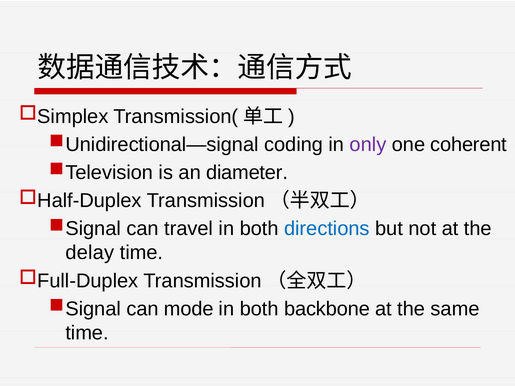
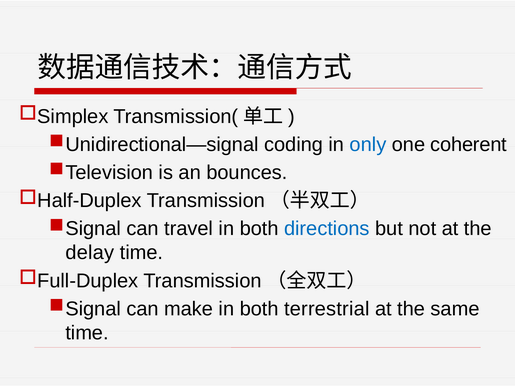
only colour: purple -> blue (368, 145)
diameter: diameter -> bounces (247, 173)
mode: mode -> make (189, 309)
backbone: backbone -> terrestrial (327, 309)
